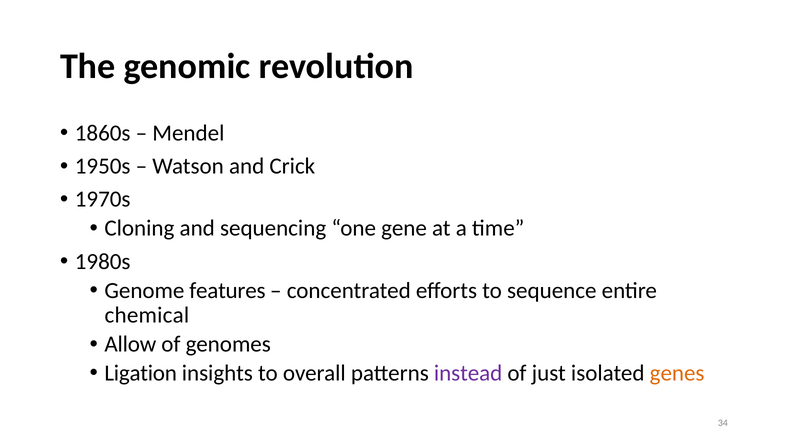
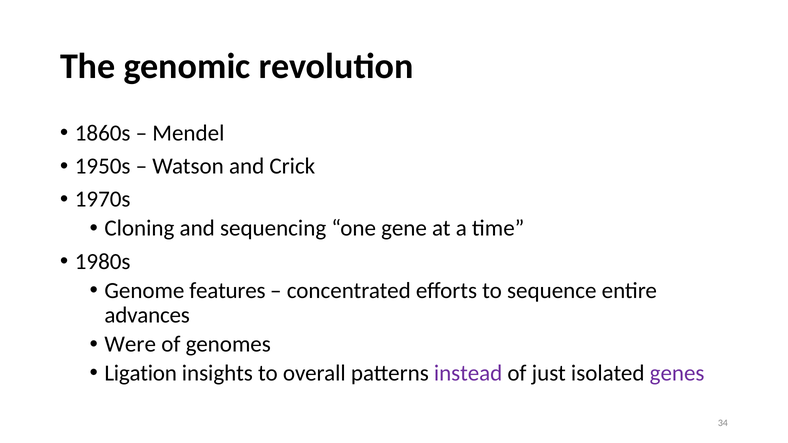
chemical: chemical -> advances (147, 315)
Allow: Allow -> Were (130, 344)
genes colour: orange -> purple (677, 373)
